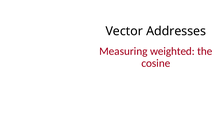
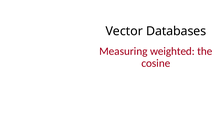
Addresses: Addresses -> Databases (176, 31)
